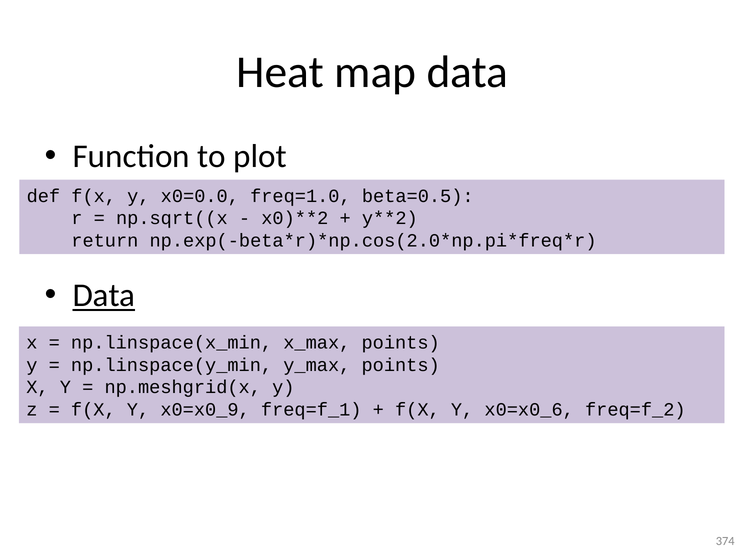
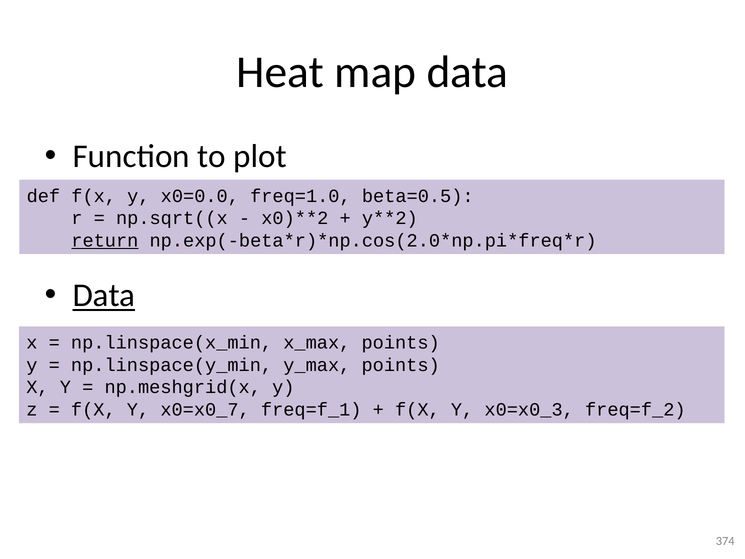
return underline: none -> present (105, 240)
x0=x0_9: x0=x0_9 -> x0=x0_7 (205, 409)
x0=x0_6: x0=x0_6 -> x0=x0_3 (529, 409)
